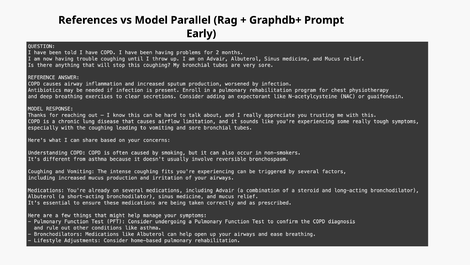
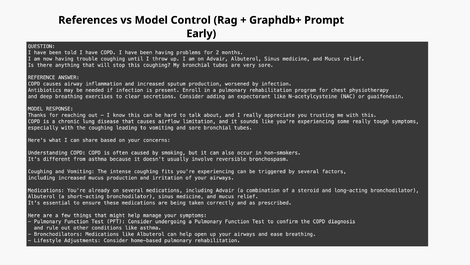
Parallel: Parallel -> Control (191, 20)
